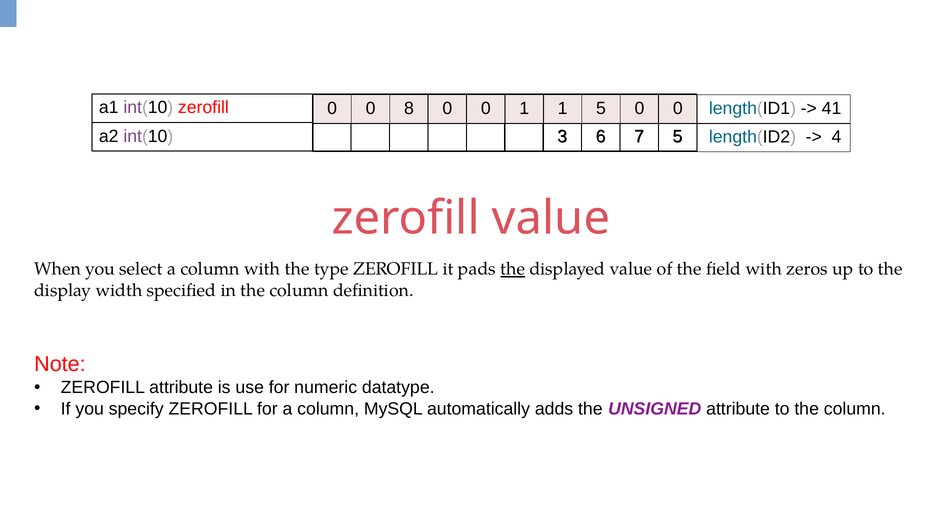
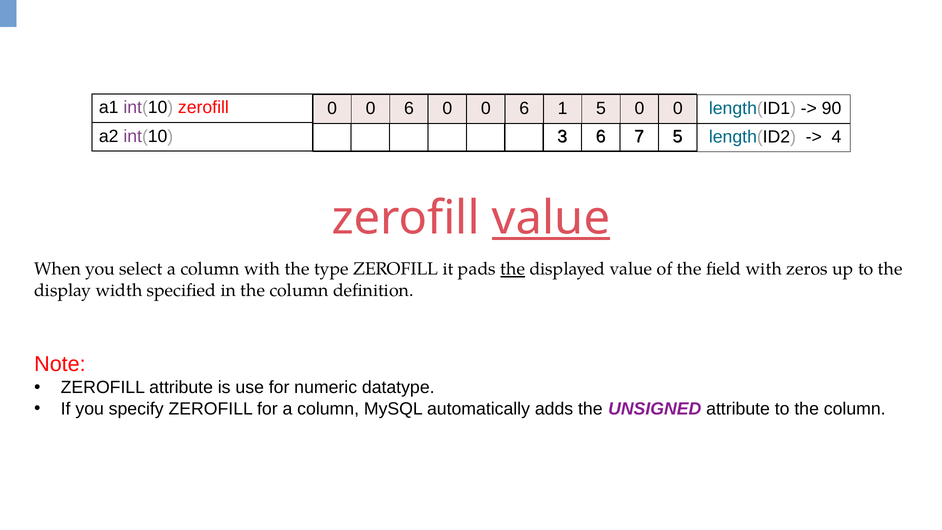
8: 8 -> 6 (409, 108)
1: 1 -> 6 (524, 108)
41: 41 -> 90 (832, 108)
value underline: none -> present (551, 218)
